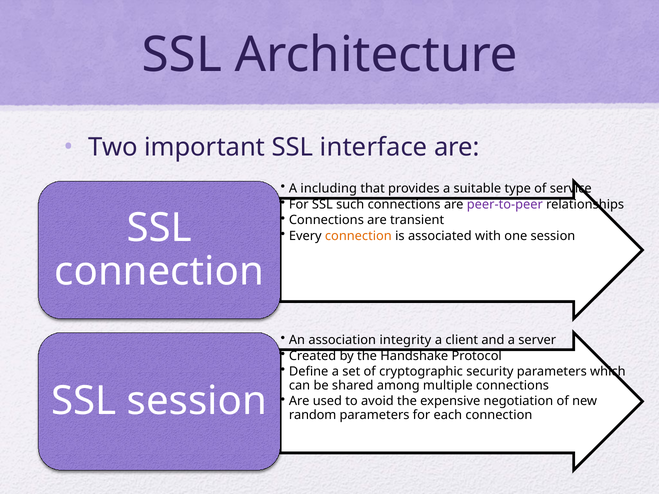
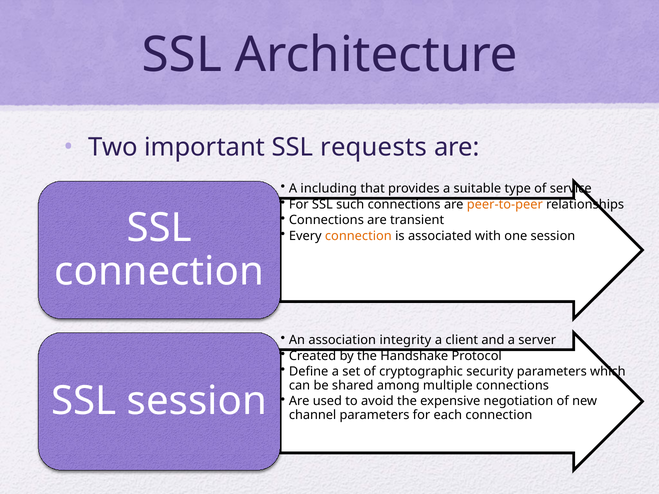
interface: interface -> requests (374, 147)
peer-to-peer colour: purple -> orange (505, 205)
random: random -> channel (313, 415)
